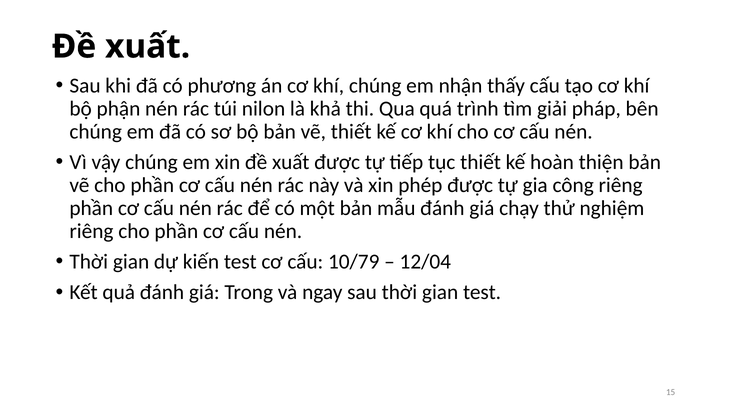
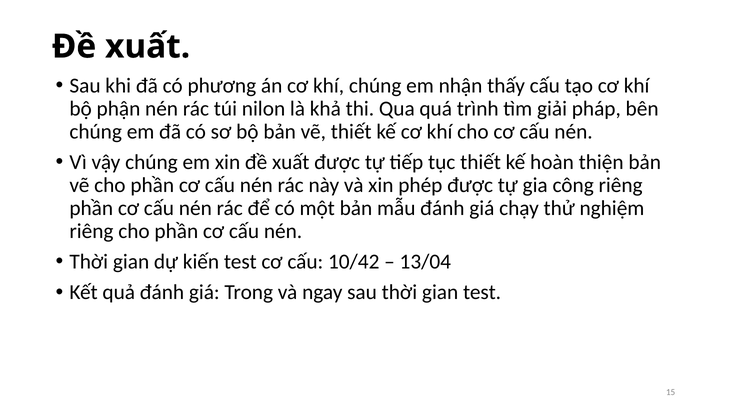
10/79: 10/79 -> 10/42 (354, 262)
12/04: 12/04 -> 13/04 (425, 262)
